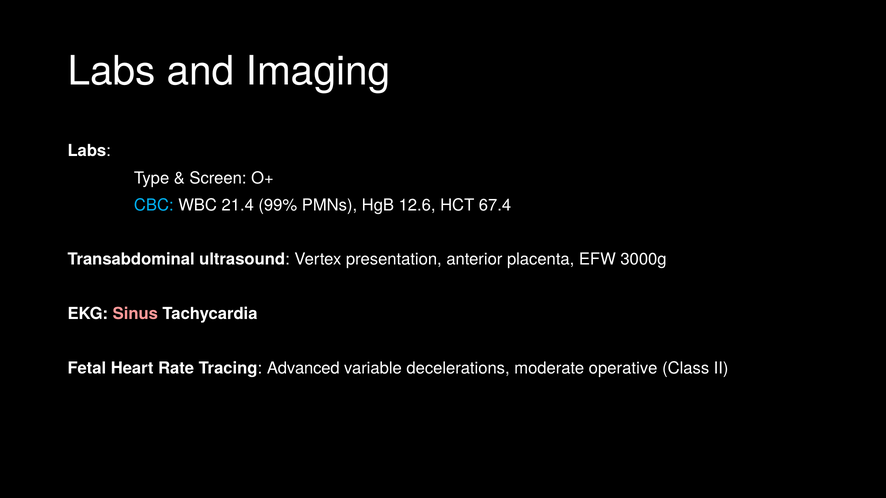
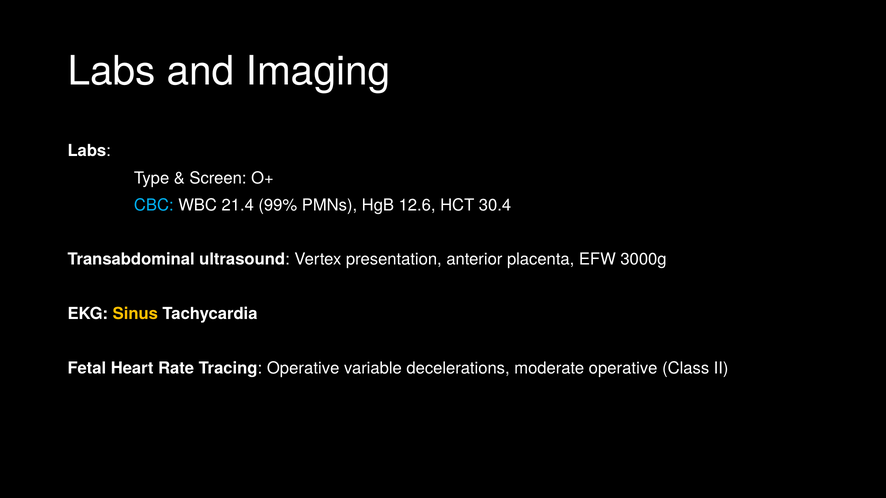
67.4: 67.4 -> 30.4 (495, 205)
Sinus colour: pink -> yellow (135, 314)
Tracing Advanced: Advanced -> Operative (303, 368)
